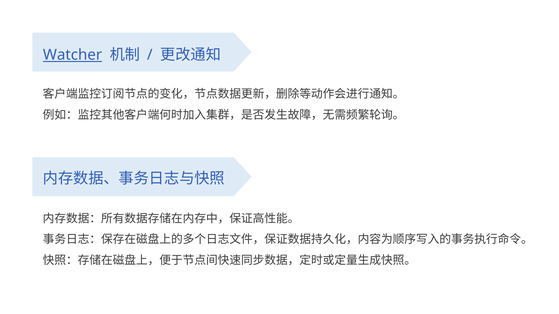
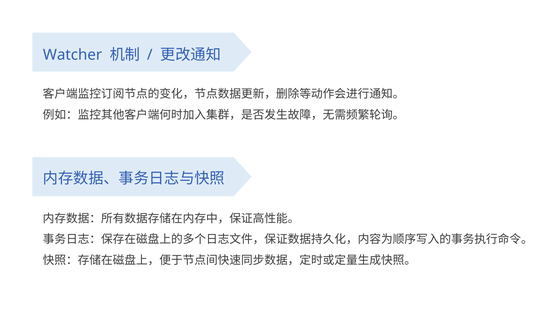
Watcher underline: present -> none (72, 55)
